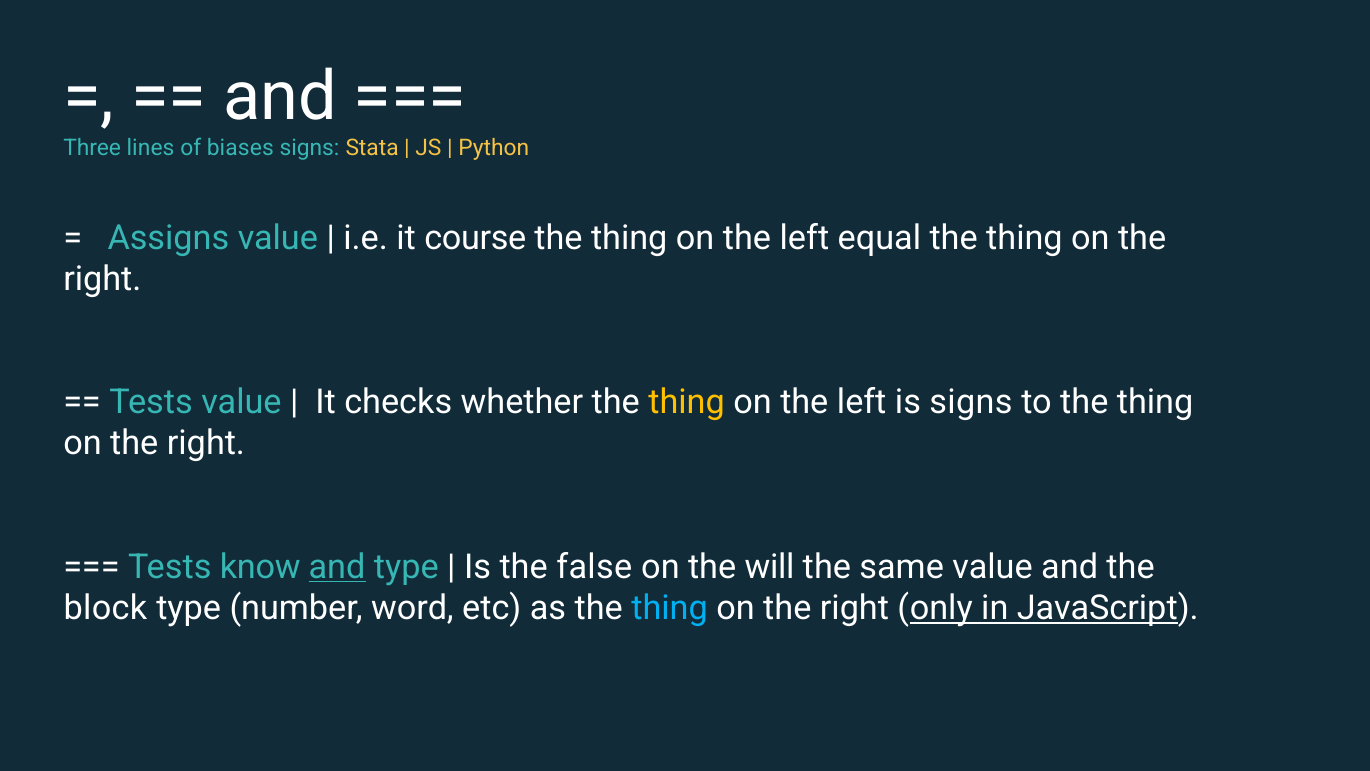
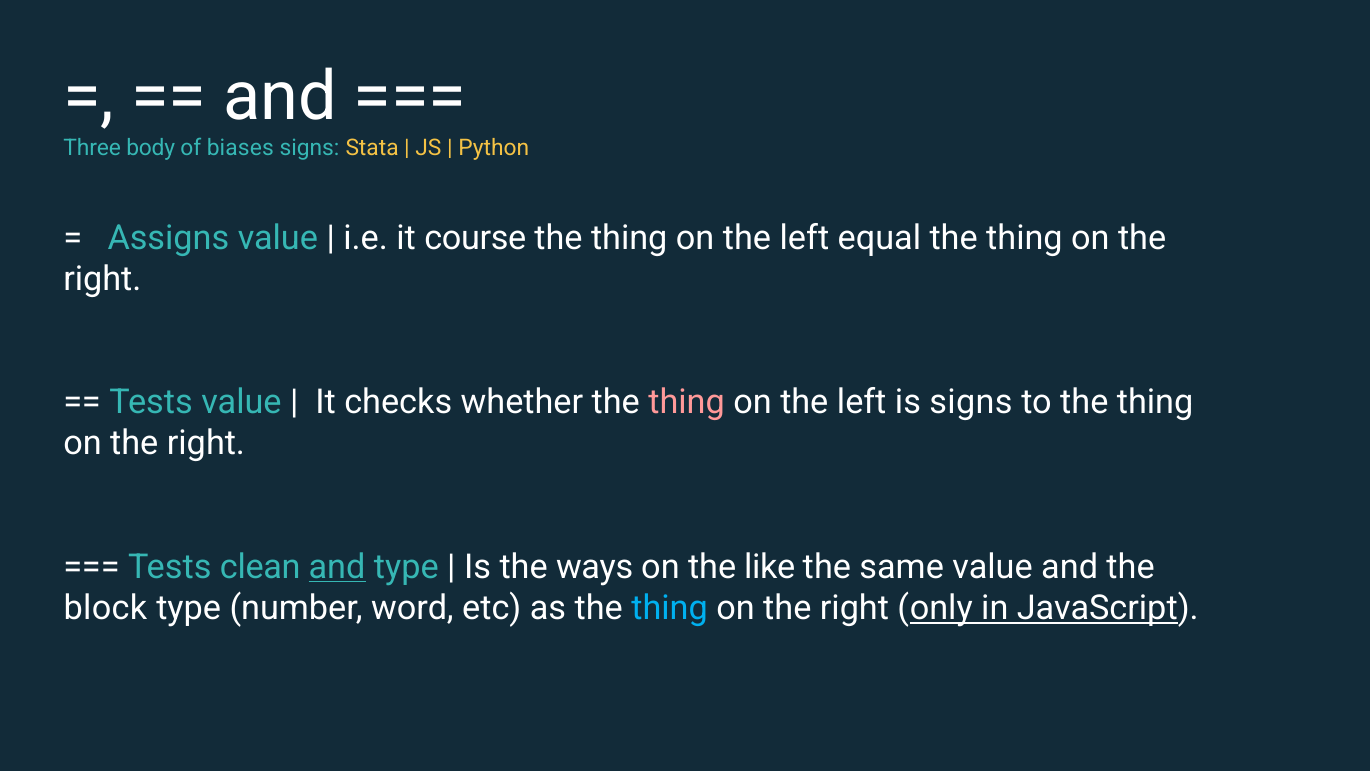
lines: lines -> body (151, 148)
thing colour: yellow -> pink (687, 402)
know: know -> clean (260, 567)
false: false -> ways (595, 567)
will: will -> like (770, 567)
